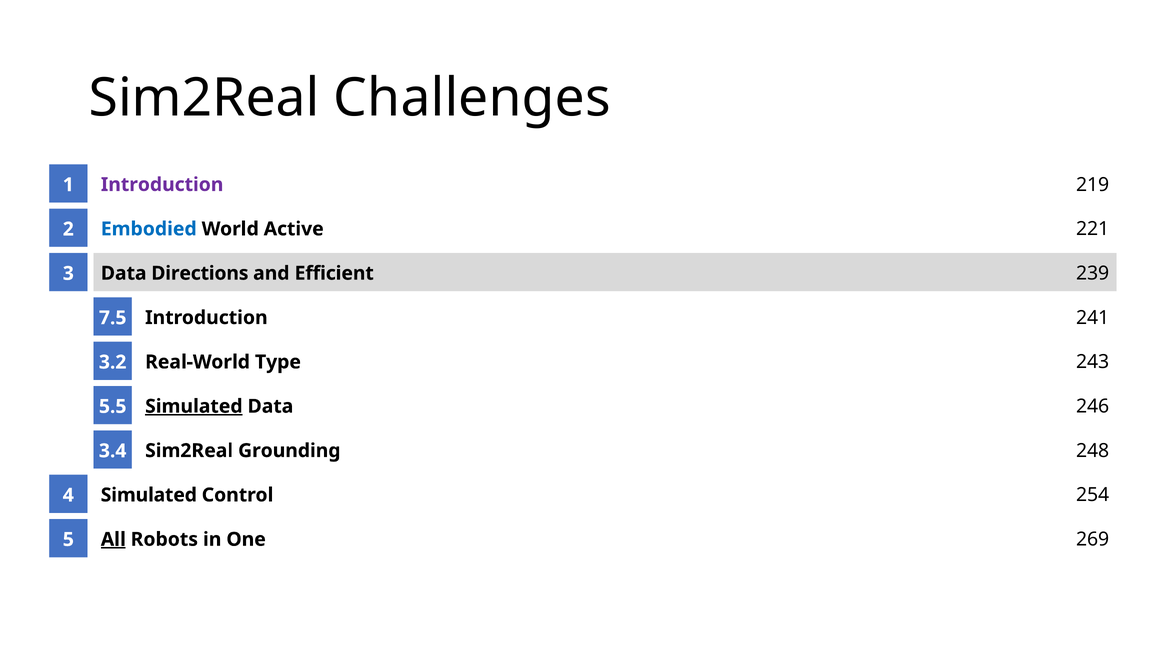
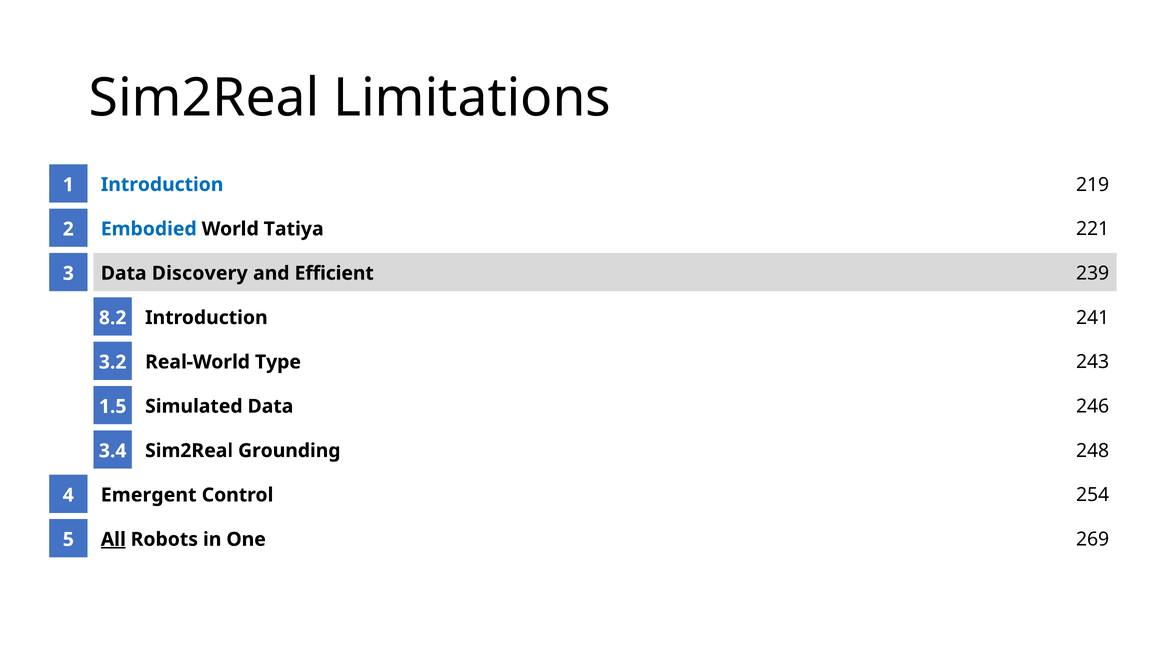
Challenges: Challenges -> Limitations (472, 98)
Introduction colour: purple -> blue (162, 185)
Active: Active -> Tatiya (294, 229)
Directions: Directions -> Discovery (200, 273)
7.5: 7.5 -> 8.2 (113, 318)
Simulated underline: present -> none (194, 406)
5.5: 5.5 -> 1.5 (113, 406)
Simulated: Simulated -> Emergent (149, 495)
